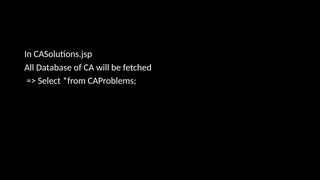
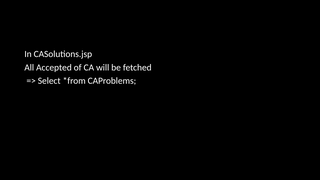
Database: Database -> Accepted (54, 67)
